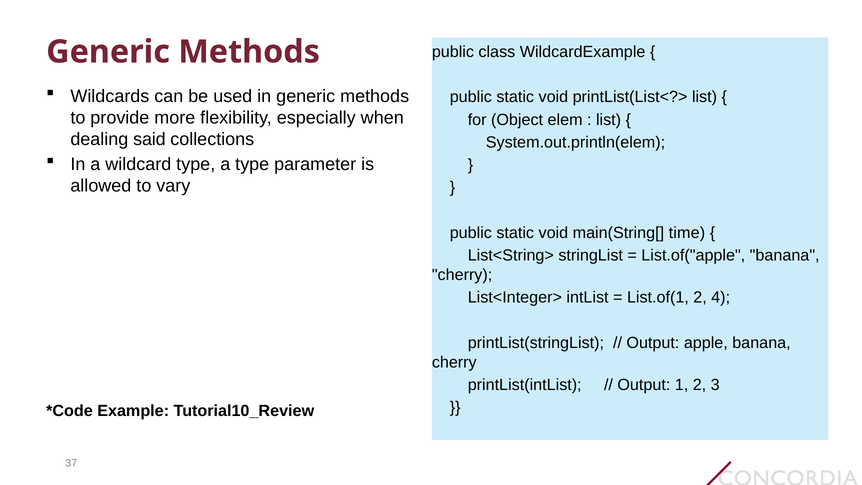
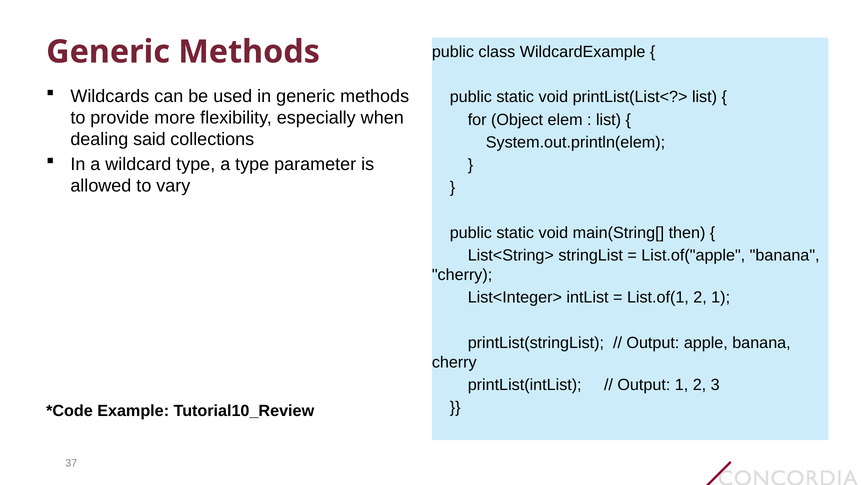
time: time -> then (687, 233)
2 4: 4 -> 1 (721, 297)
